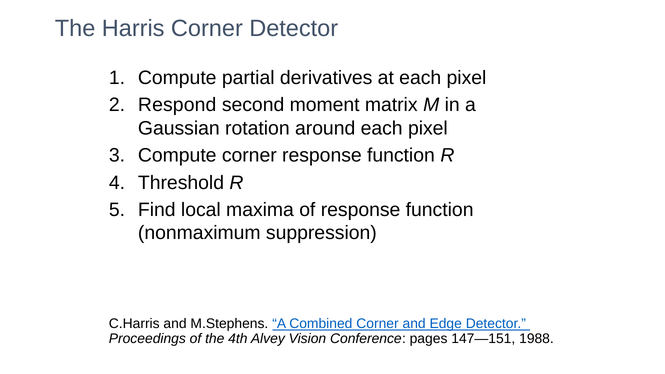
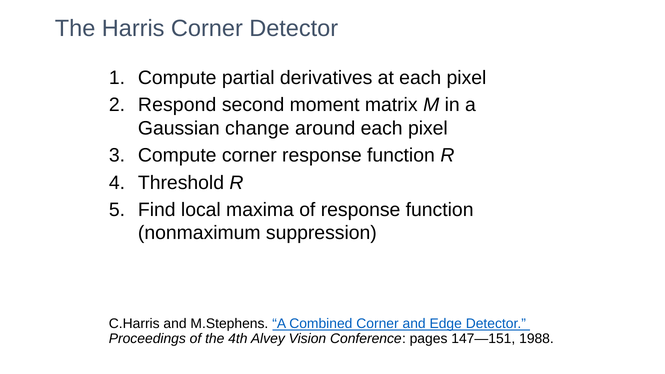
rotation: rotation -> change (257, 128)
